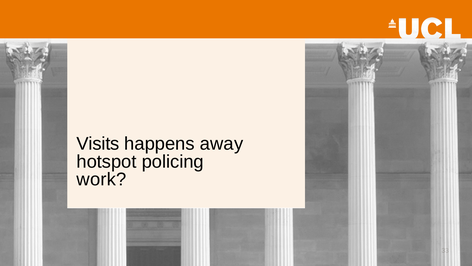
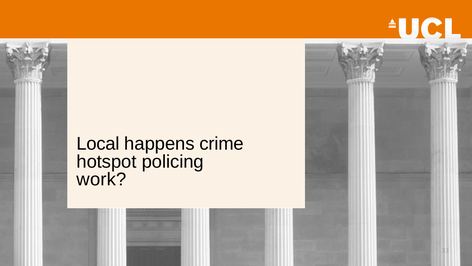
Visits: Visits -> Local (98, 144)
away: away -> crime (222, 144)
